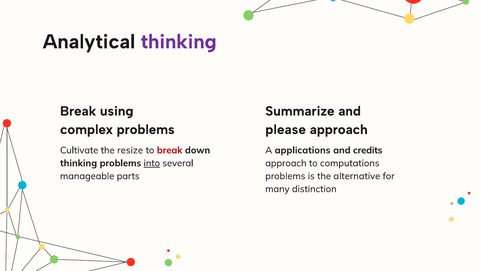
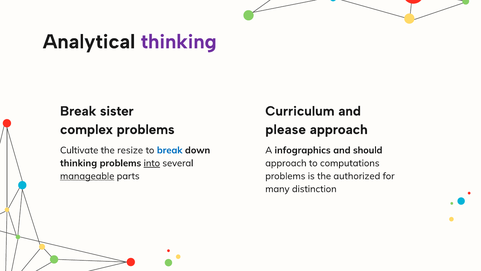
using: using -> sister (117, 111)
Summarize: Summarize -> Curriculum (300, 111)
break colour: red -> blue (170, 150)
applications: applications -> infographics (303, 150)
credits: credits -> should (368, 150)
manageable underline: none -> present (87, 176)
alternative: alternative -> authorized (357, 176)
